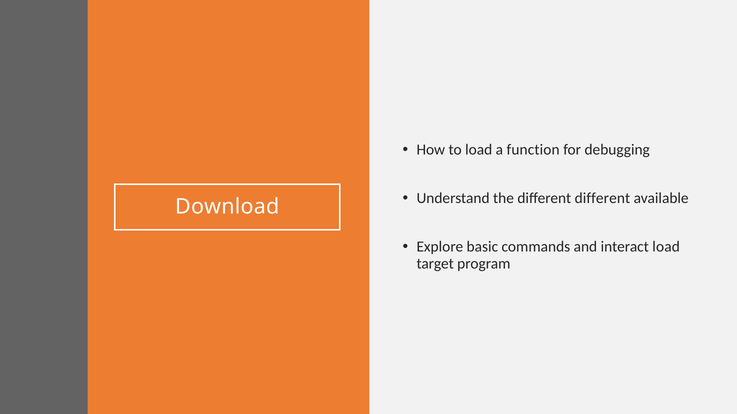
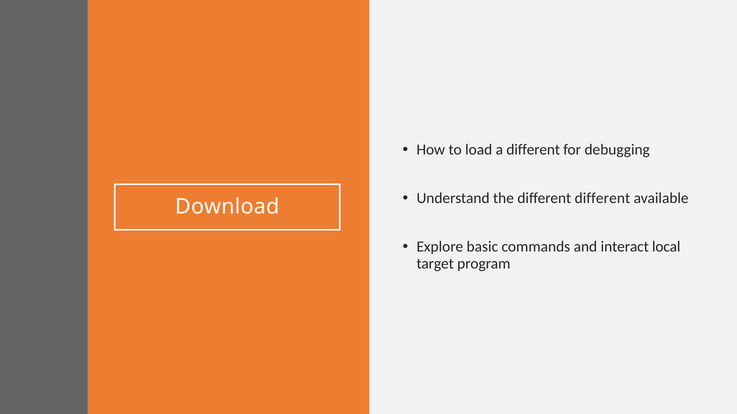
a function: function -> different (533, 150)
interact load: load -> local (666, 247)
